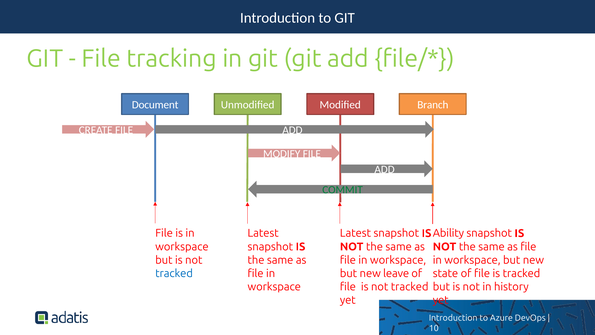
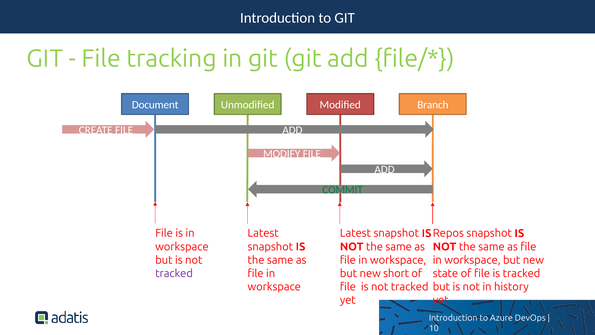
Ability: Ability -> Repos (448, 233)
tracked colour: blue -> purple (174, 273)
leave: leave -> short (396, 273)
